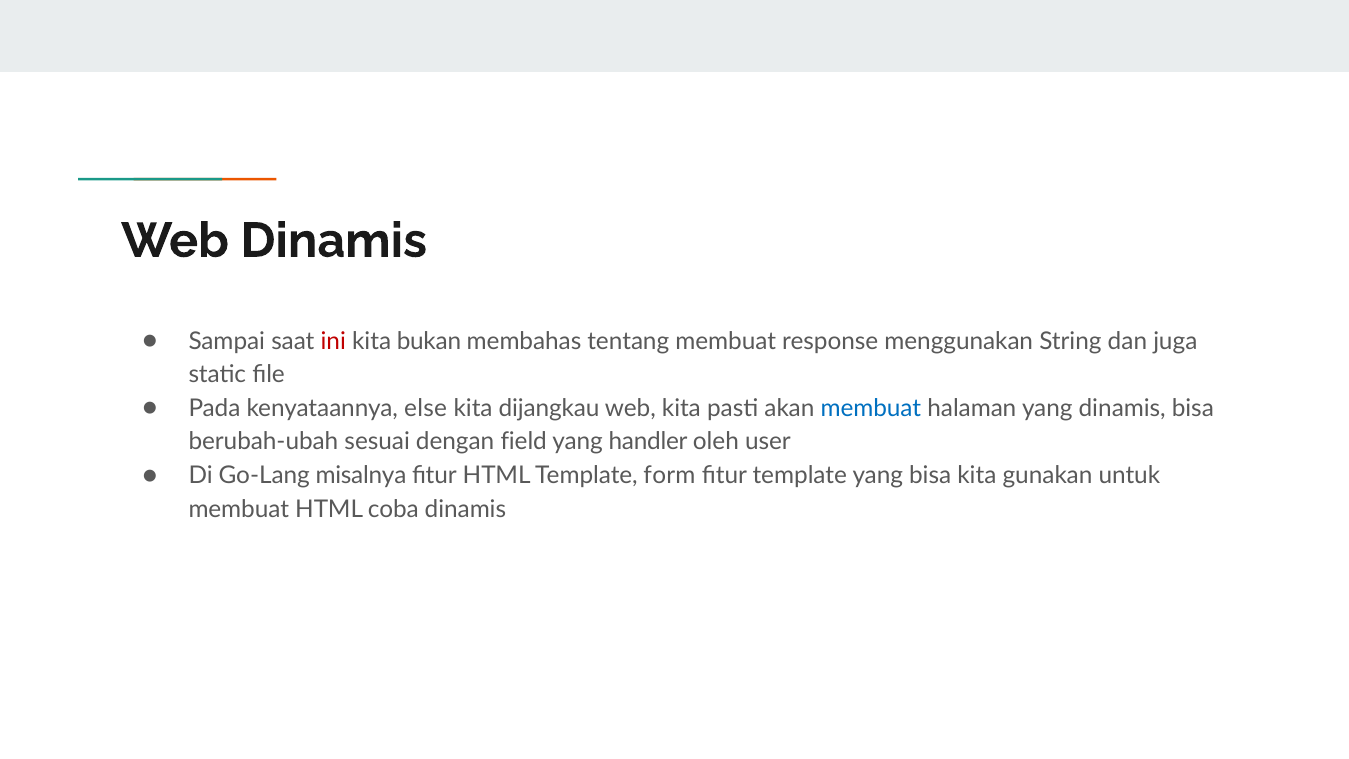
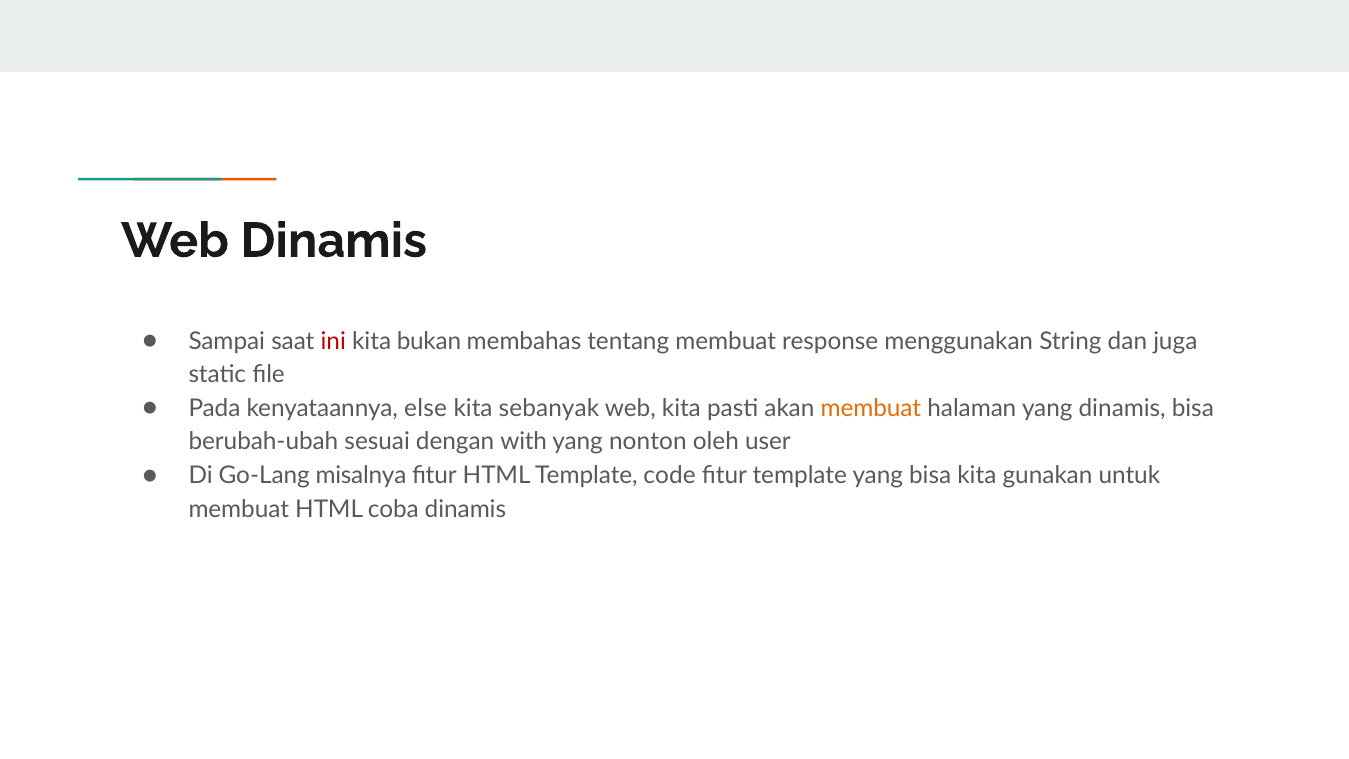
dijangkau: dijangkau -> sebanyak (549, 408)
membuat colour: blue -> orange (871, 408)
field: field -> with (524, 442)
handler: handler -> nonton (648, 442)
form: form -> code (670, 475)
